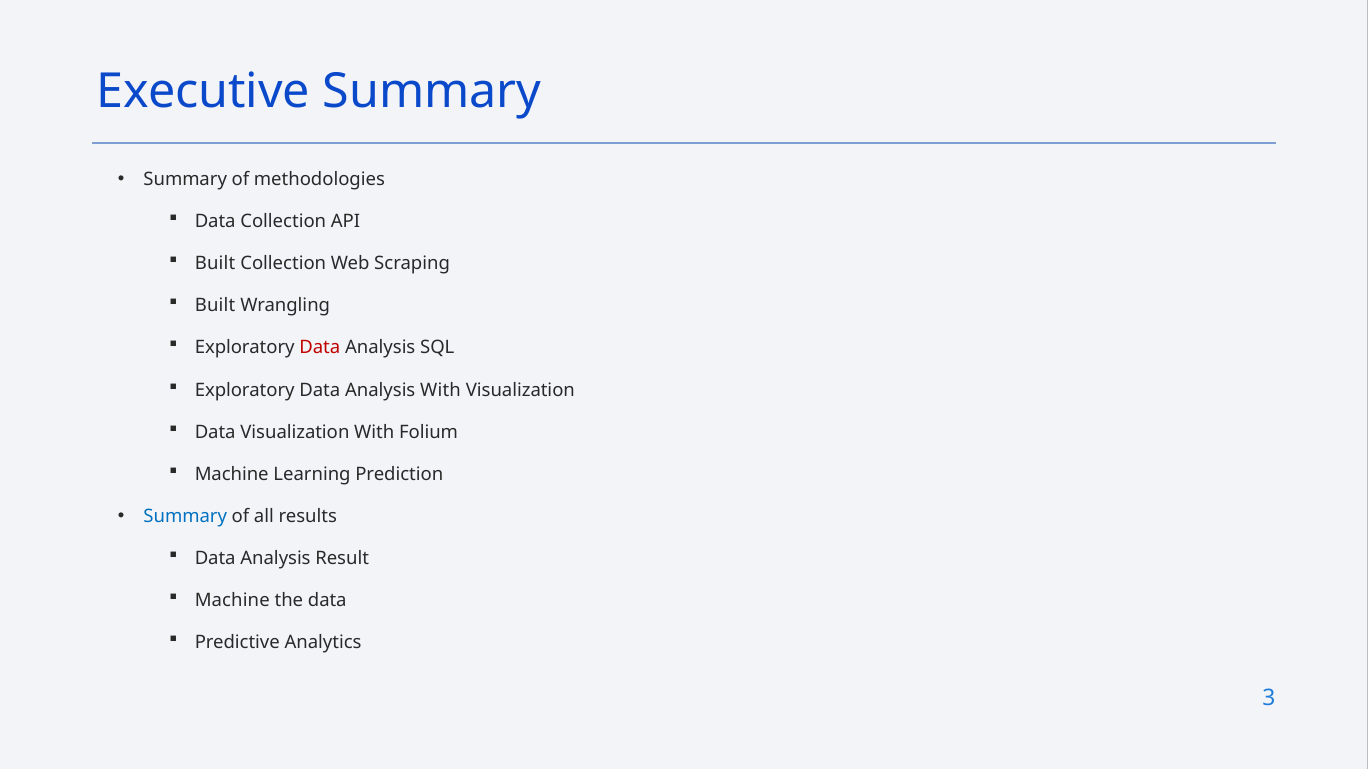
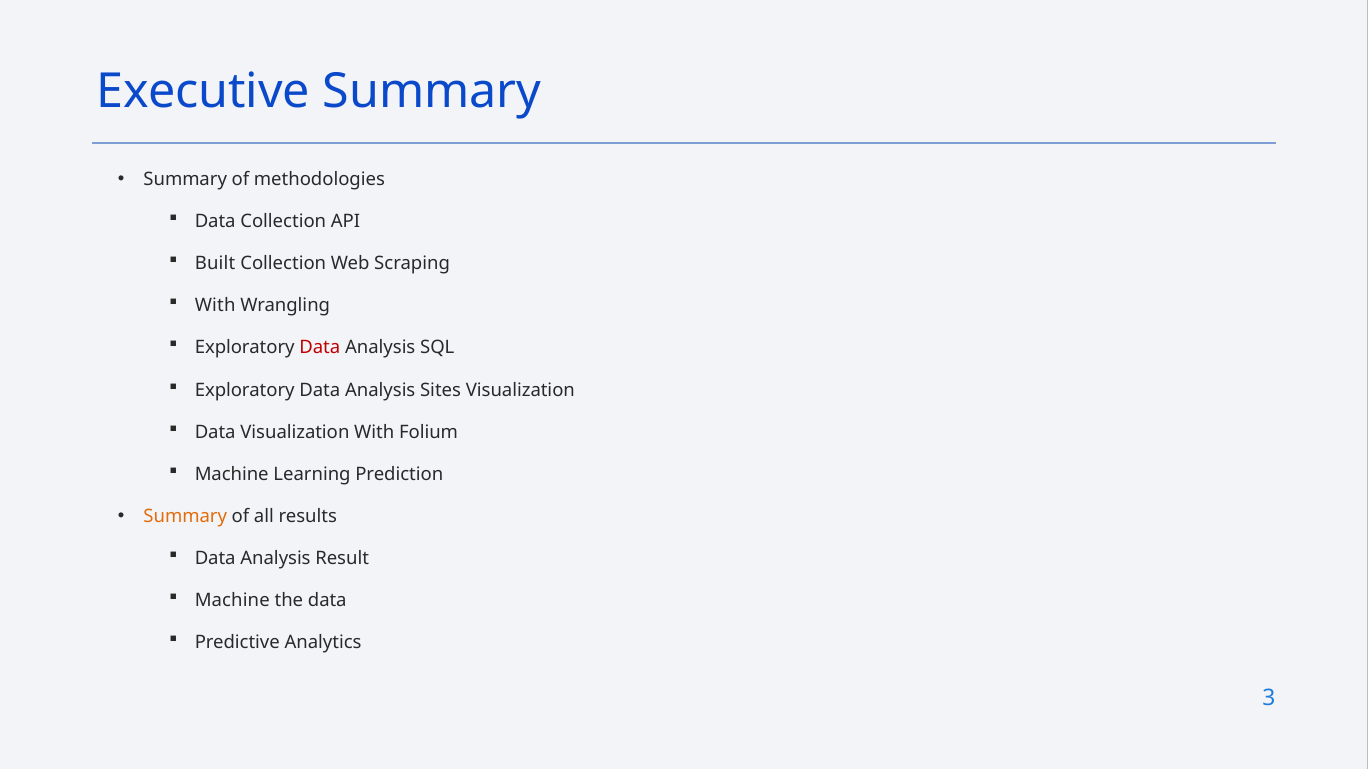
Built: Built -> With (215, 306)
Analysis With: With -> Sites (441, 390)
Summary colour: blue -> orange (185, 516)
